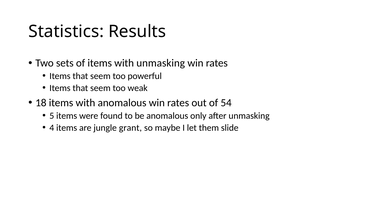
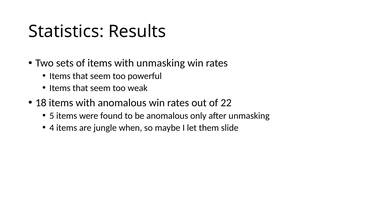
54: 54 -> 22 (226, 103)
grant: grant -> when (130, 128)
